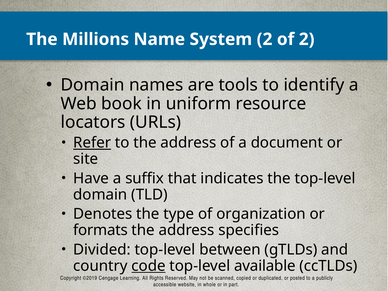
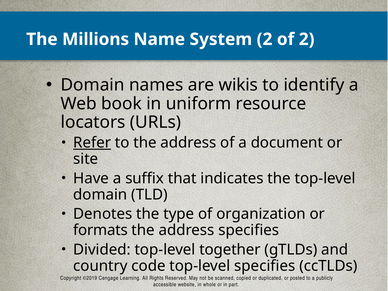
tools: tools -> wikis (238, 85)
between: between -> together (230, 250)
code underline: present -> none (148, 266)
top-level available: available -> specifies (265, 266)
